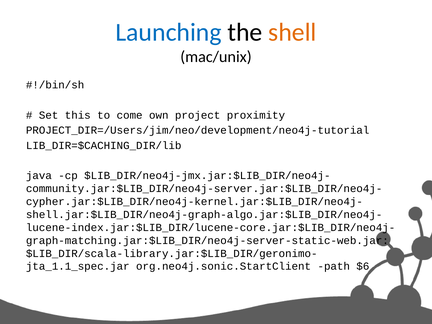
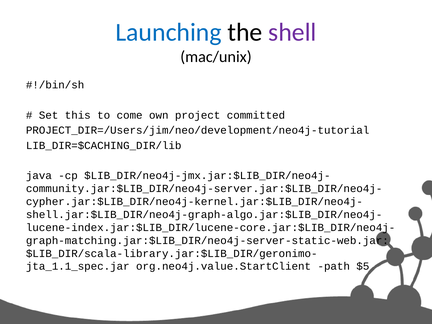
shell colour: orange -> purple (292, 32)
proximity: proximity -> committed (256, 115)
org.neo4j.sonic.StartClient: org.neo4j.sonic.StartClient -> org.neo4j.value.StartClient (224, 266)
$6: $6 -> $5 (363, 266)
